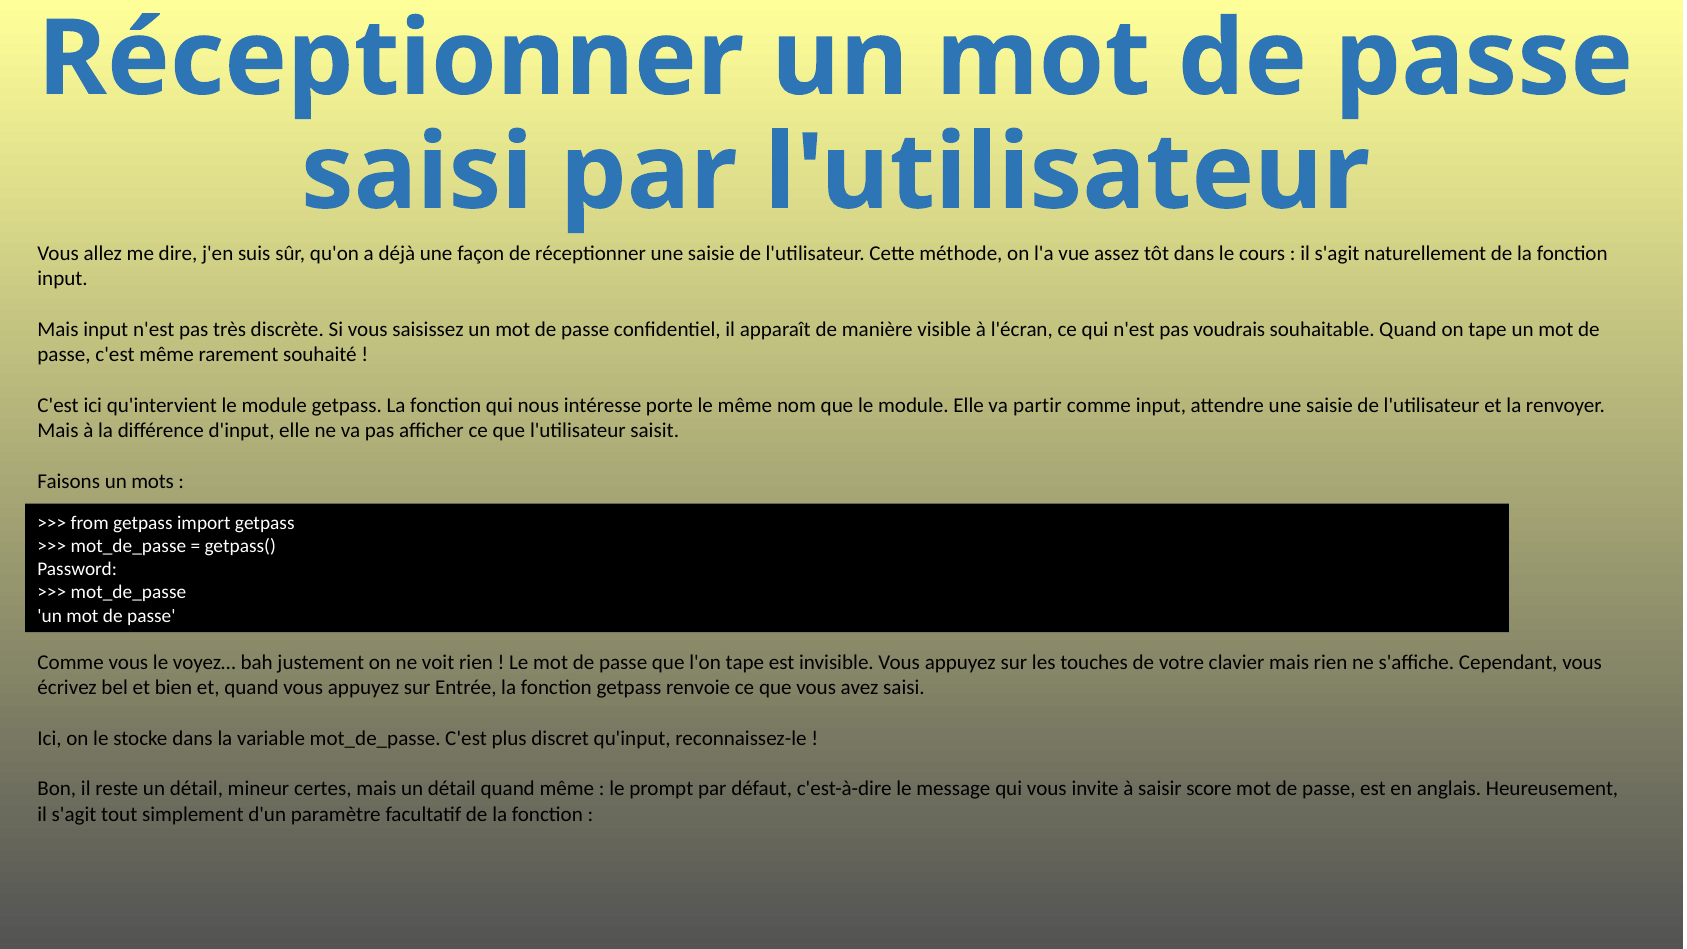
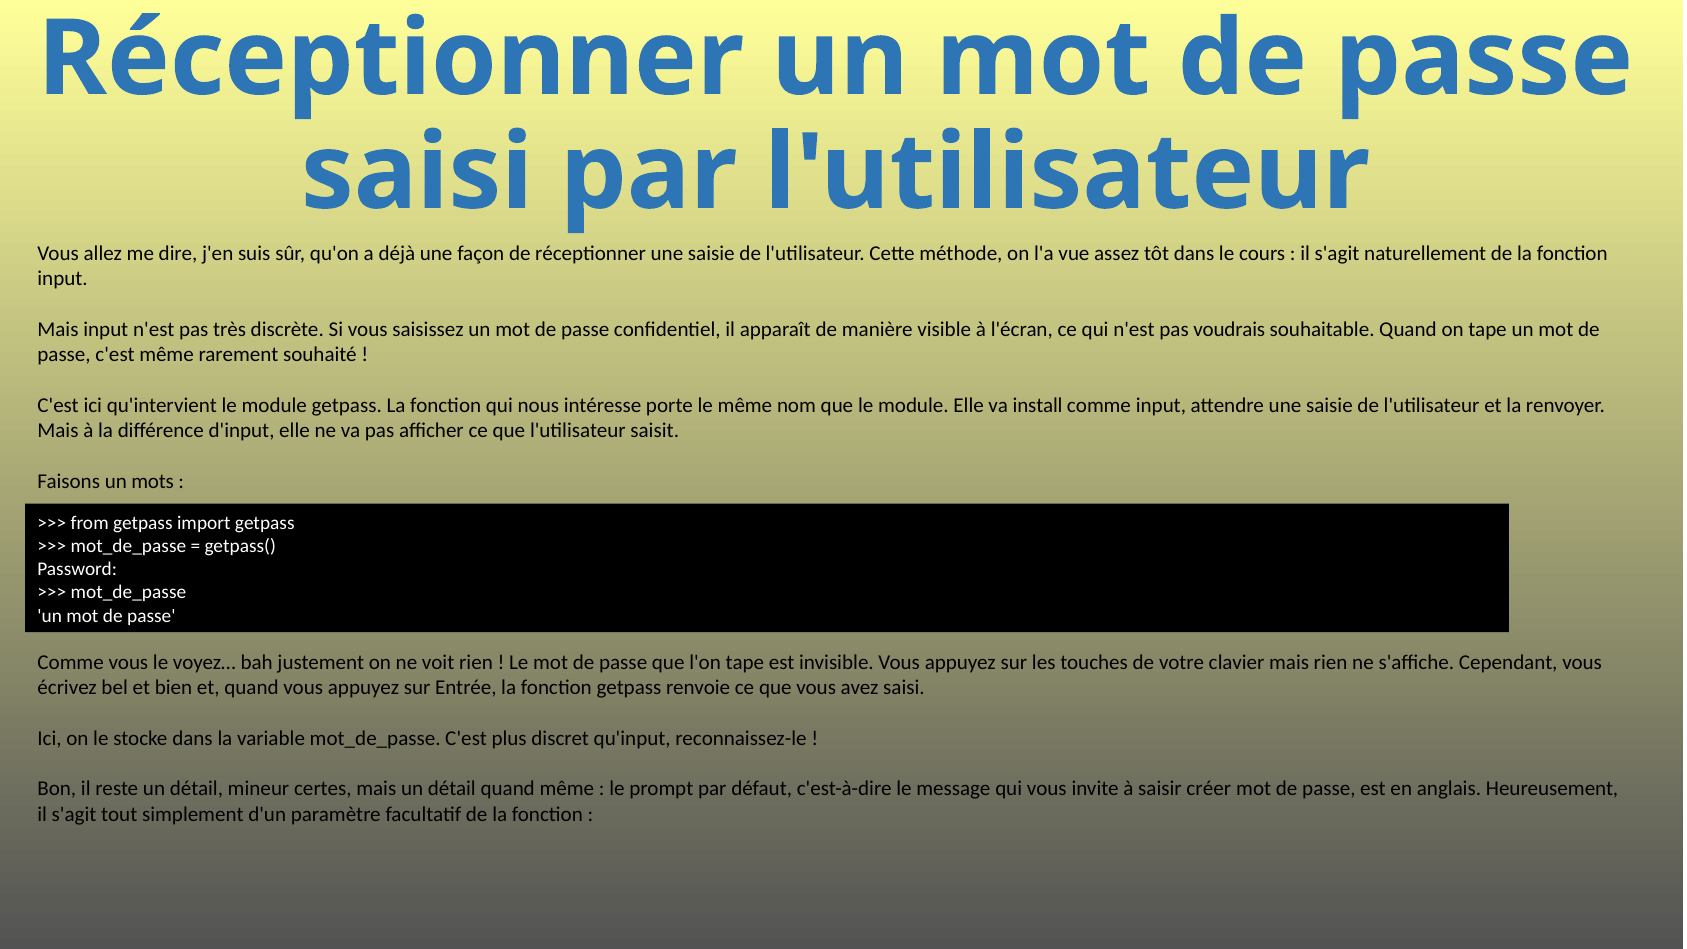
partir: partir -> install (1038, 406)
score: score -> créer (1209, 789)
